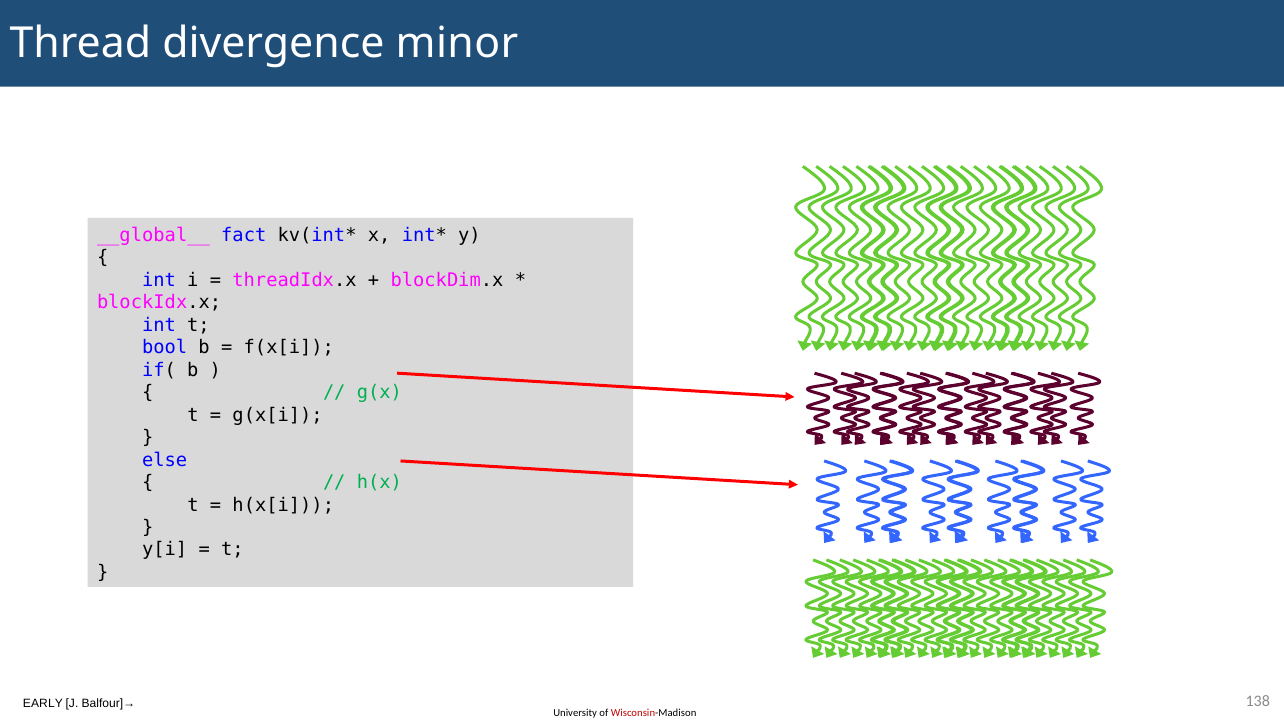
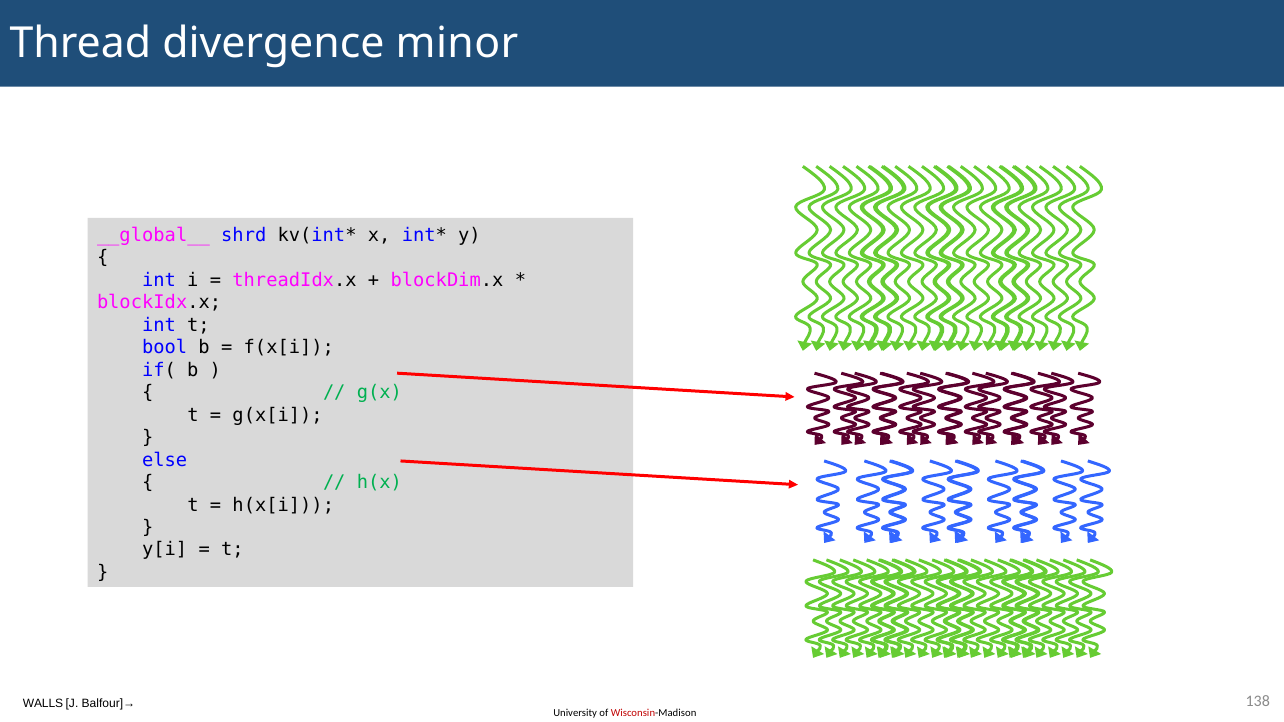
fact: fact -> shrd (244, 235)
EARLY: EARLY -> WALLS (43, 704)
